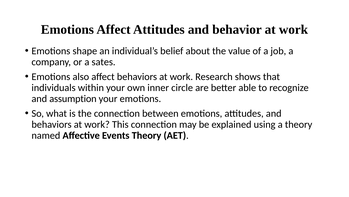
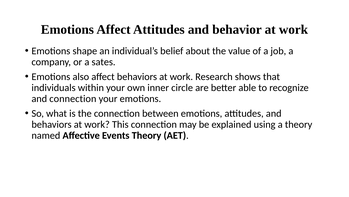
and assumption: assumption -> connection (73, 98)
